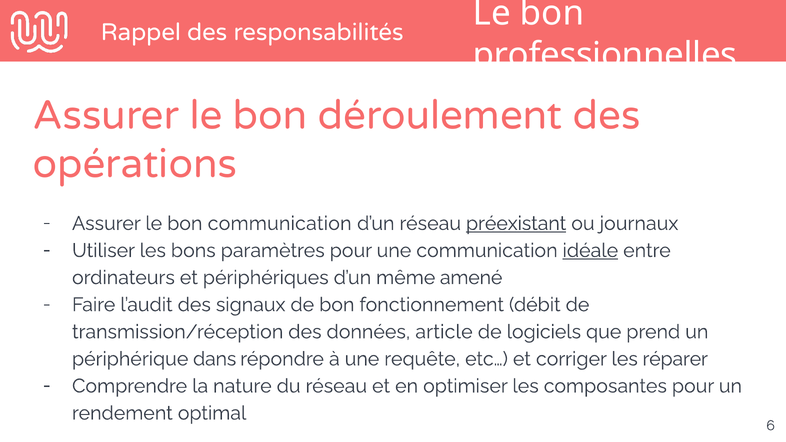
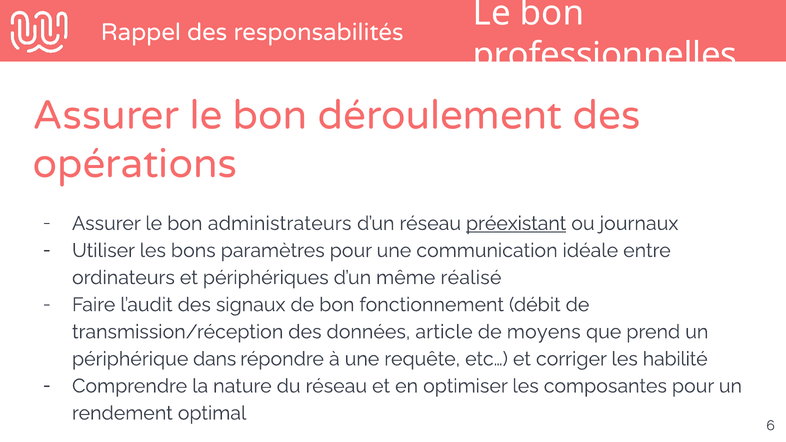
bon communication: communication -> administrateurs (280, 223)
idéale underline: present -> none (590, 251)
amené: amené -> réalisé (471, 278)
logiciels: logiciels -> moyens (544, 332)
réparer: réparer -> habilité (675, 359)
